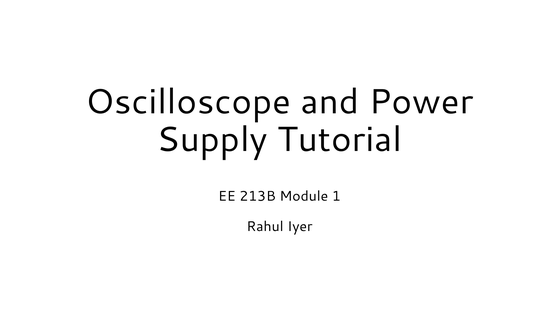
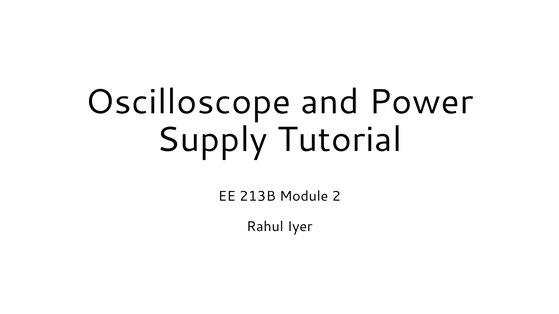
1: 1 -> 2 (336, 197)
